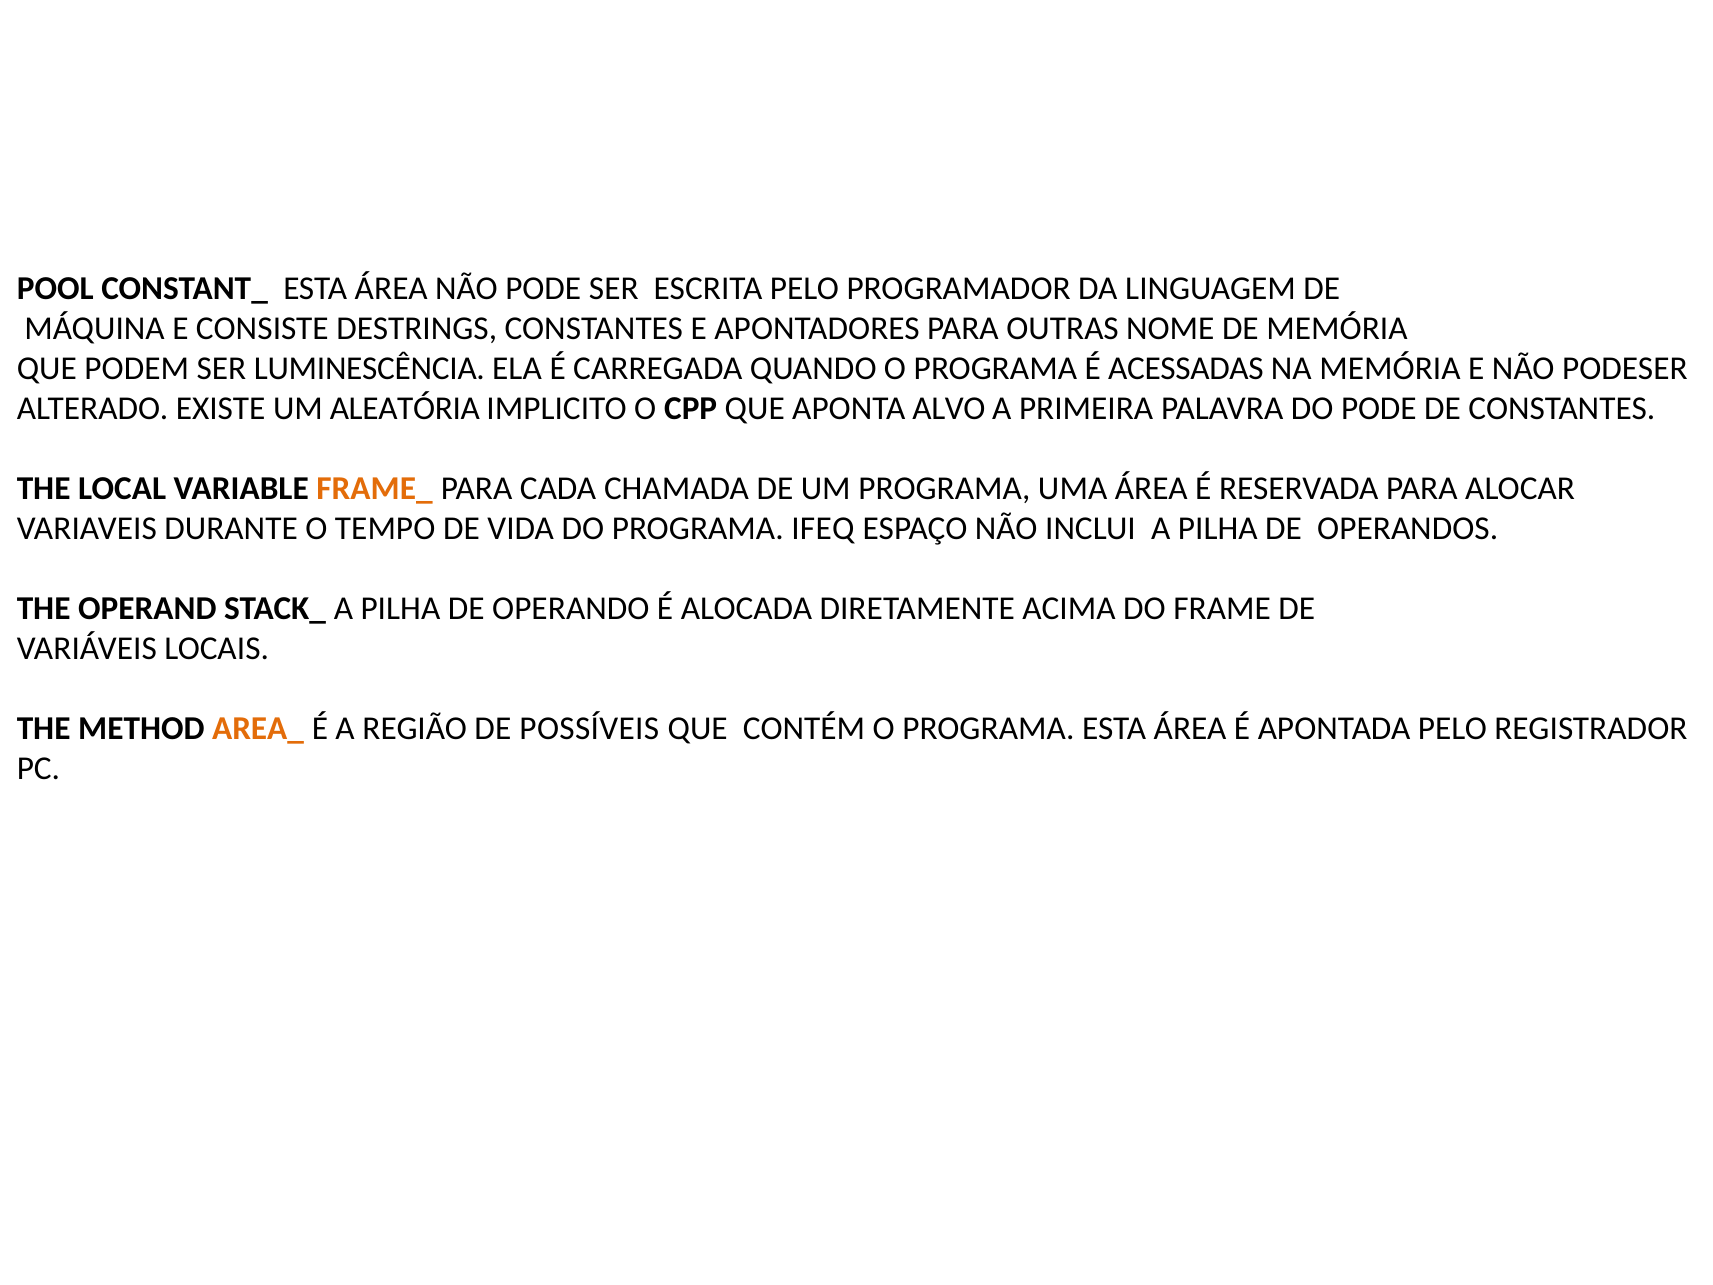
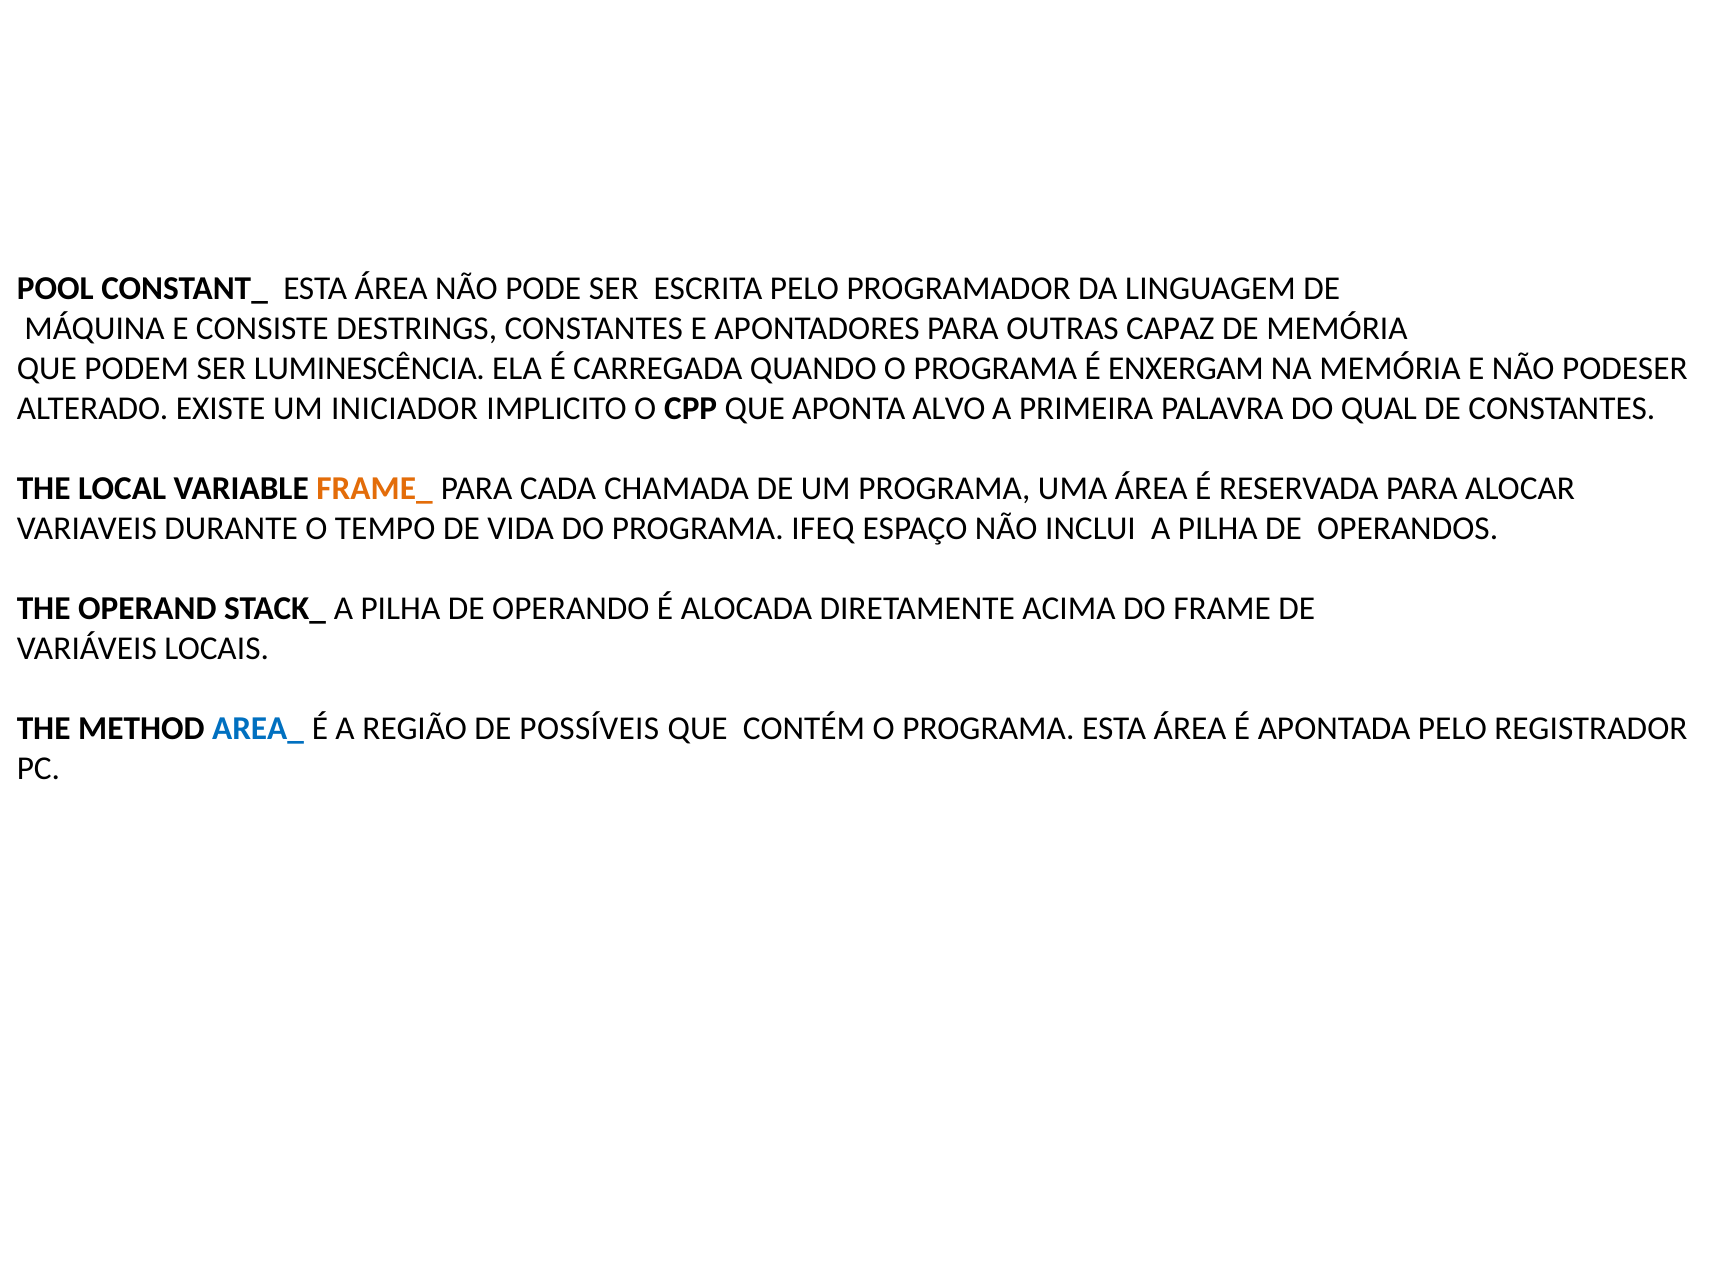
NOME: NOME -> CAPAZ (1170, 328)
ACESSADAS: ACESSADAS -> ENXERGAM (1186, 368)
ALEATÓRIA: ALEATÓRIA -> INICIADOR (404, 408)
DO PODE: PODE -> QUAL (1379, 408)
AREA_ colour: orange -> blue (258, 728)
